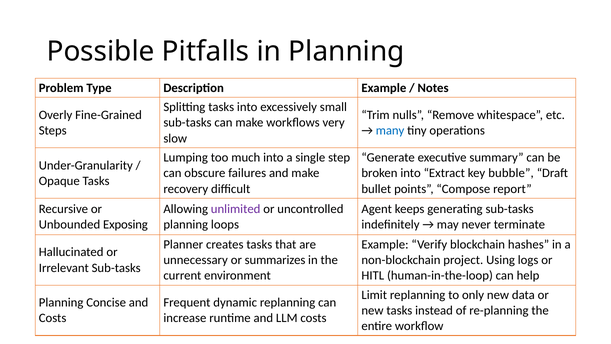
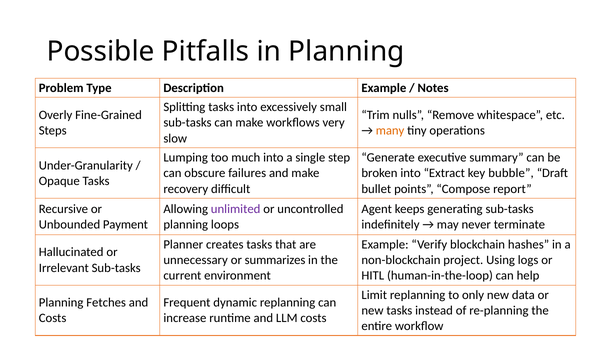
many colour: blue -> orange (390, 130)
Exposing: Exposing -> Payment (125, 224)
Concise: Concise -> Fetches (106, 302)
